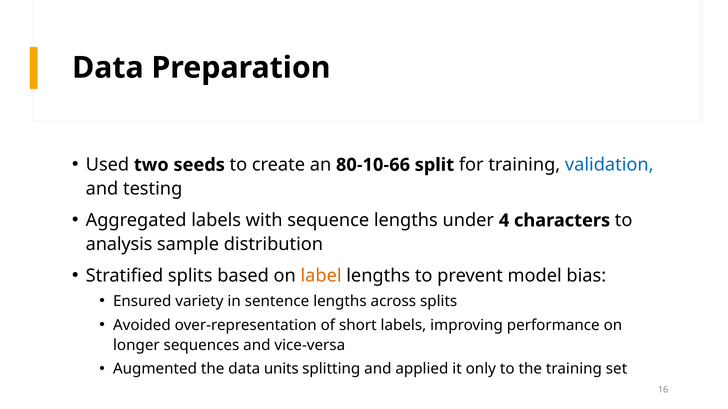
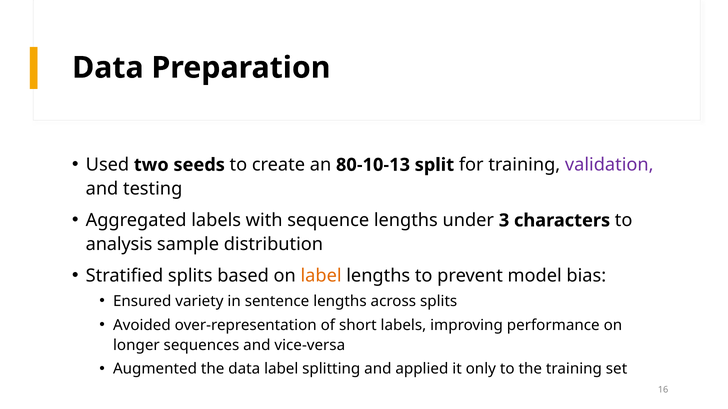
80-10-66: 80-10-66 -> 80-10-13 (373, 165)
validation colour: blue -> purple (609, 165)
4: 4 -> 3 (504, 221)
data units: units -> label (281, 369)
